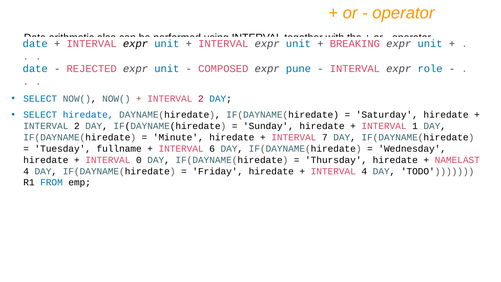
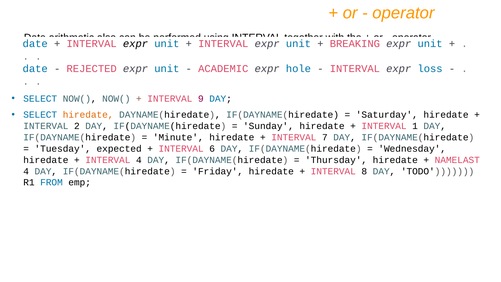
COMPOSED: COMPOSED -> ACADEMIC (223, 69)
pune: pune -> hole (298, 69)
role: role -> loss (430, 69)
2: 2 -> 9 (201, 99)
hiredate colour: blue -> orange (88, 115)
fullname: fullname -> expected (119, 149)
INTERVAL 0: 0 -> 4 (139, 160)
INTERVAL 4: 4 -> 8 (364, 171)
